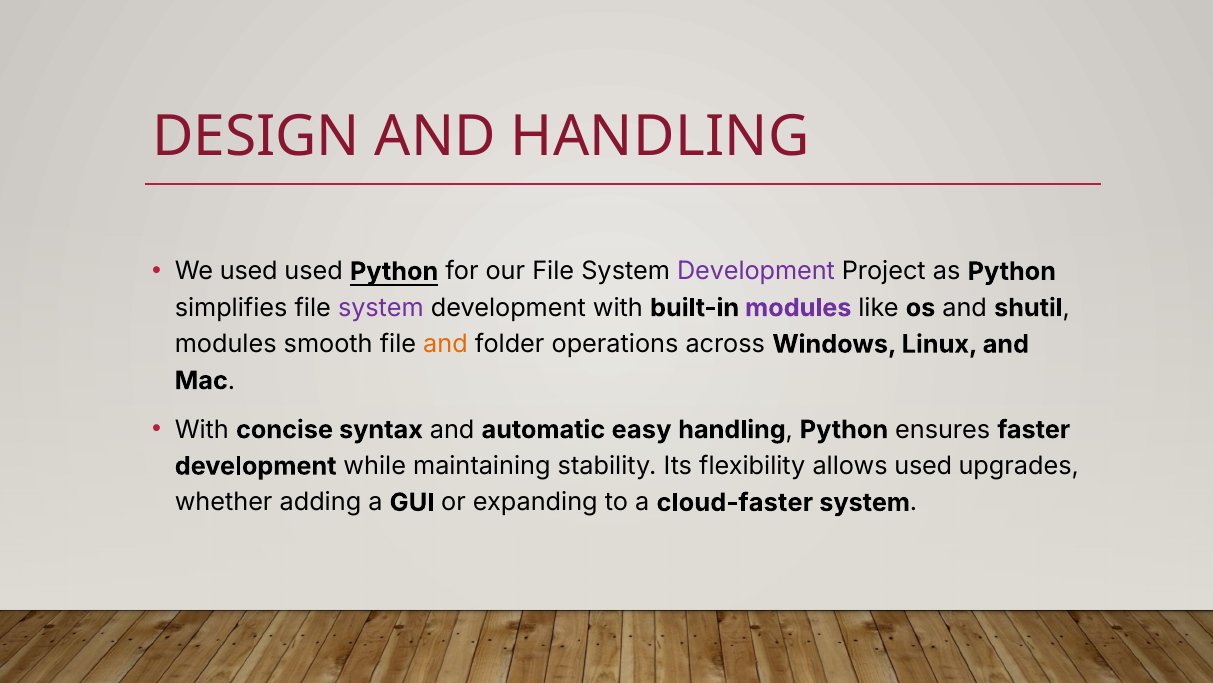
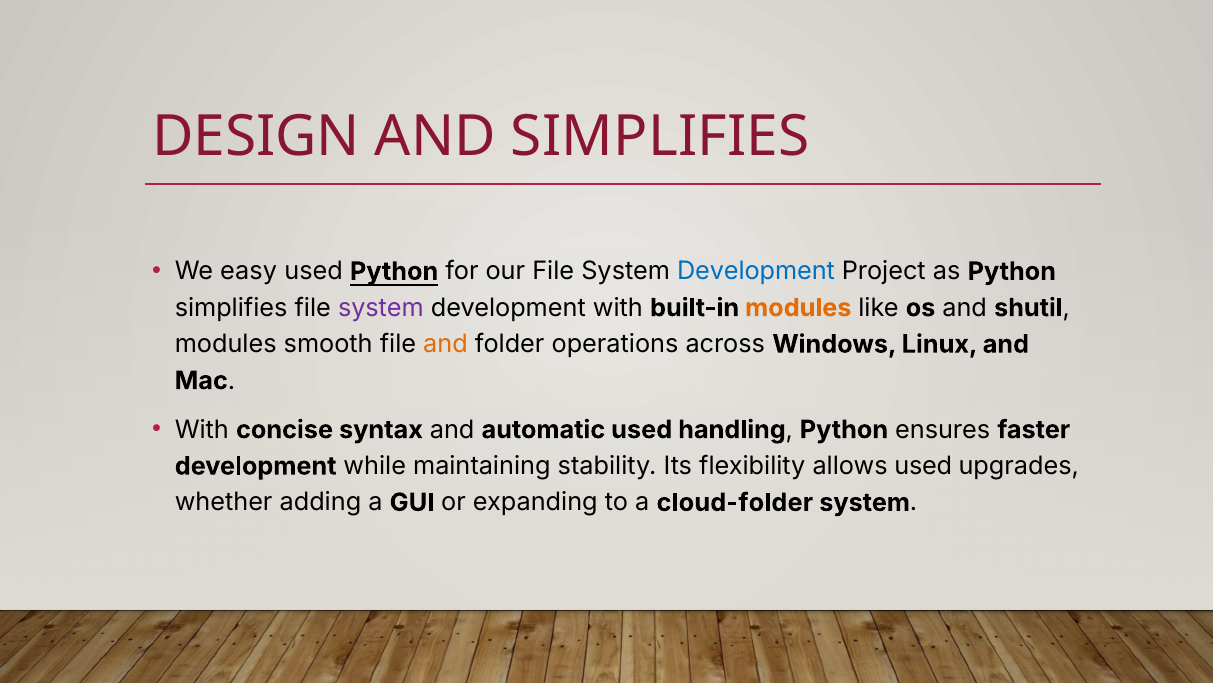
AND HANDLING: HANDLING -> SIMPLIFIES (660, 137)
We used: used -> easy (249, 271)
Development colour: purple -> blue (756, 271)
modules colour: purple -> orange (798, 308)
automatic easy: easy -> used (642, 429)
cloud-faster: cloud-faster -> cloud-folder (735, 502)
